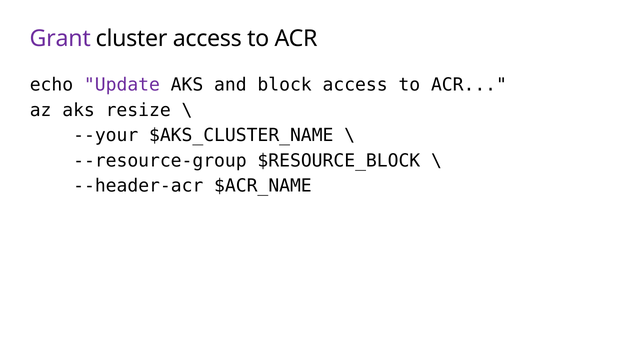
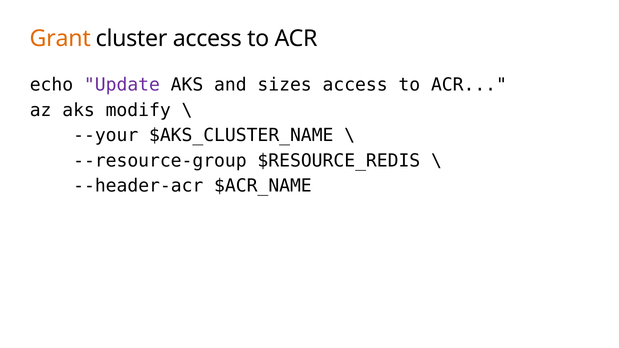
Grant colour: purple -> orange (60, 39)
block: block -> sizes (285, 85)
resize: resize -> modify (138, 110)
$RESOURCE_BLOCK: $RESOURCE_BLOCK -> $RESOURCE_REDIS (339, 161)
